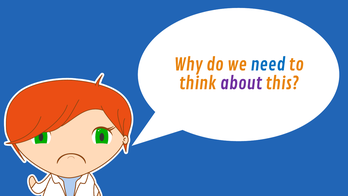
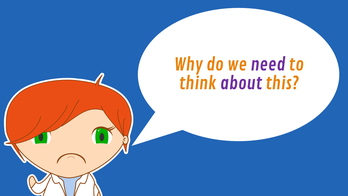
need colour: blue -> purple (268, 65)
